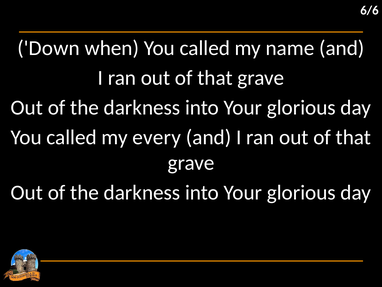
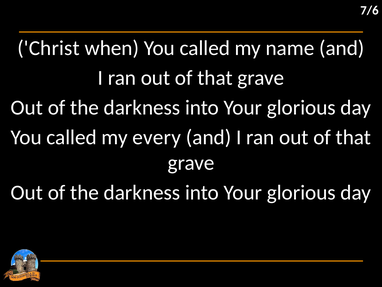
6/6: 6/6 -> 7/6 (369, 10)
Down: Down -> Christ (49, 48)
